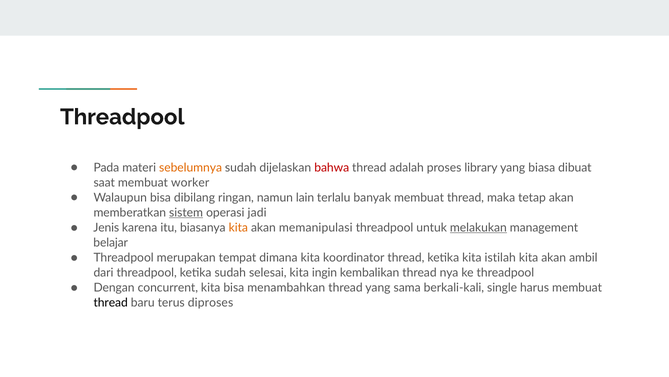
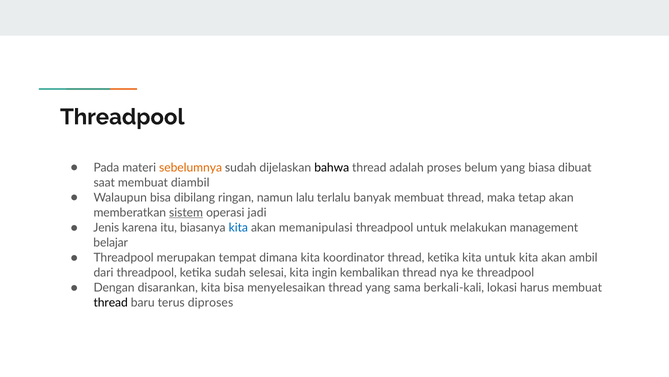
bahwa colour: red -> black (332, 167)
library: library -> belum (481, 167)
worker: worker -> diambil (190, 182)
lain: lain -> lalu (305, 197)
kita colour: orange -> blue (238, 227)
melakukan underline: present -> none (478, 227)
kita istilah: istilah -> untuk (500, 257)
concurrent: concurrent -> disarankan (168, 287)
menambahkan: menambahkan -> menyelesaikan (286, 287)
single: single -> lokasi (502, 287)
